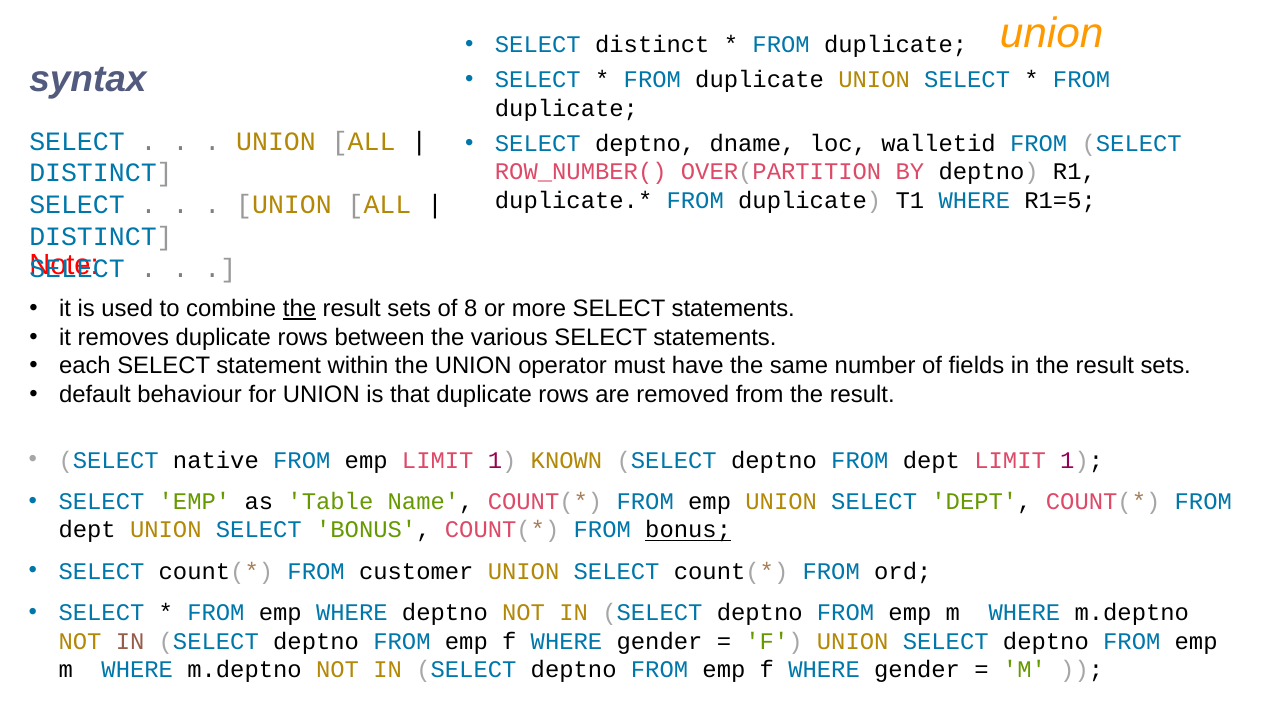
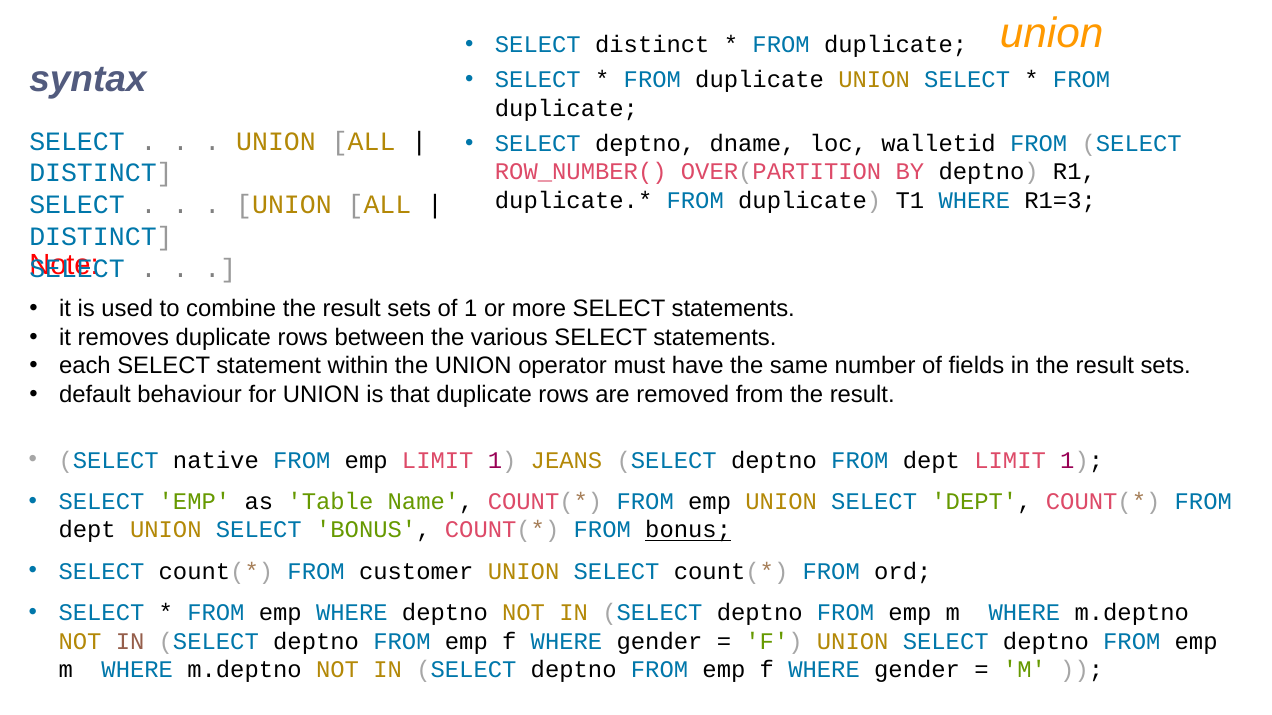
R1=5: R1=5 -> R1=3 (1060, 201)
the underline: present -> none (299, 309)
of 8: 8 -> 1 (471, 309)
KNOWN: KNOWN -> JEANS (567, 460)
